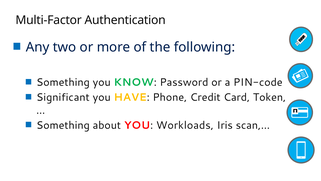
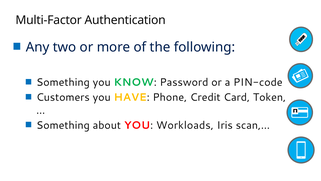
Significant: Significant -> Customers (63, 97)
